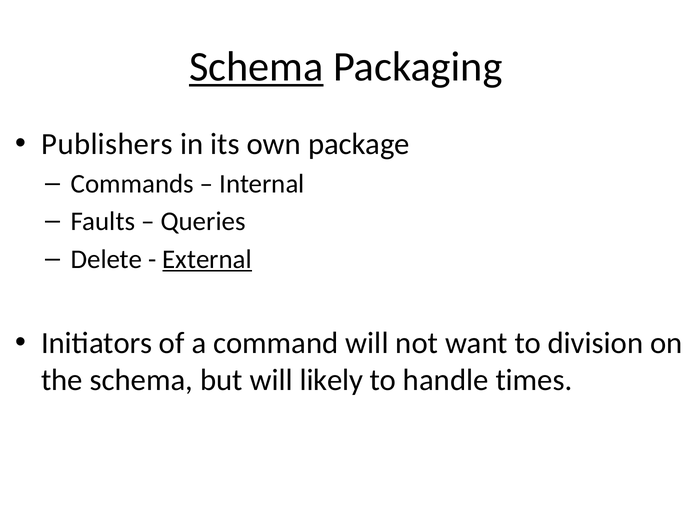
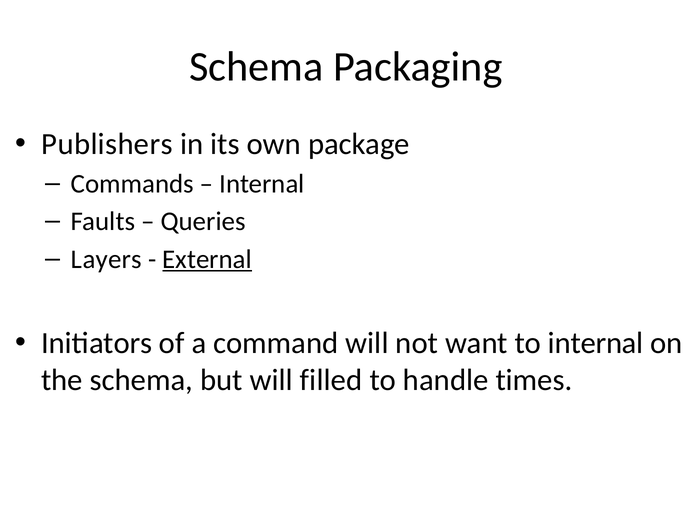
Schema underline: present -> none (256, 67)
Delete: Delete -> Layers (106, 259)
to division: division -> internal (596, 343)
likely: likely -> filled (331, 380)
